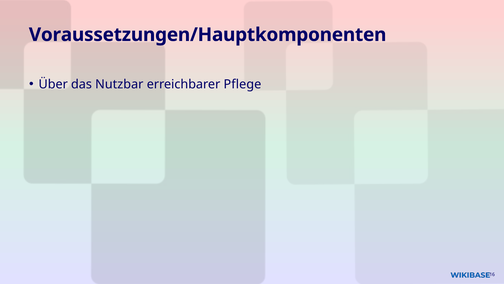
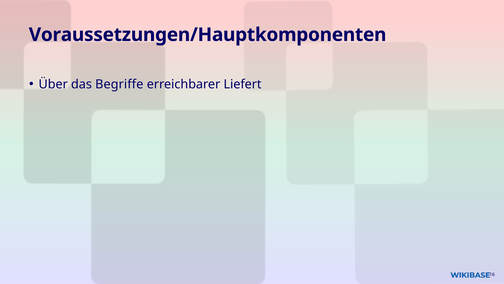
Nutzbar: Nutzbar -> Begriffe (119, 84)
Pflege: Pflege -> Liefert (243, 84)
